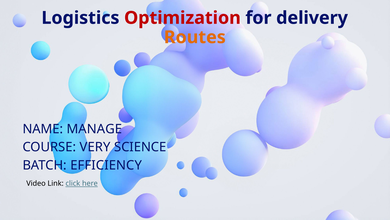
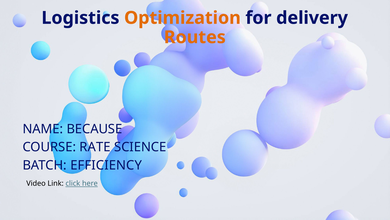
Optimization colour: red -> orange (182, 18)
MANAGE: MANAGE -> BECAUSE (94, 129)
VERY: VERY -> RATE (95, 147)
